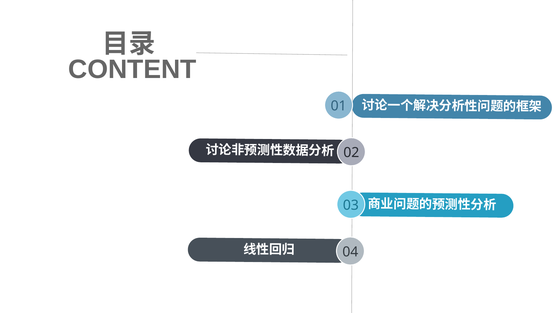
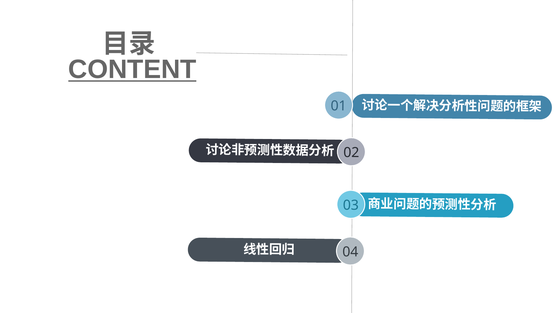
CONTENT underline: none -> present (132, 69)
